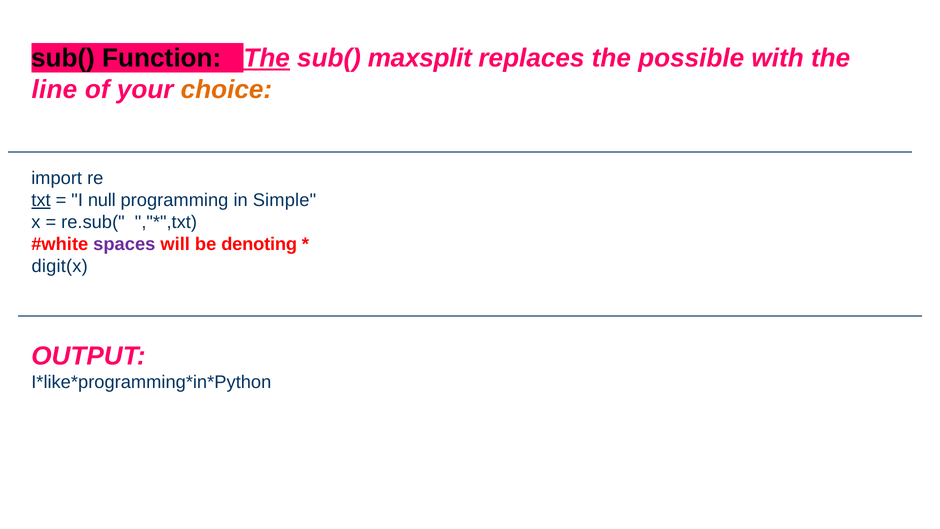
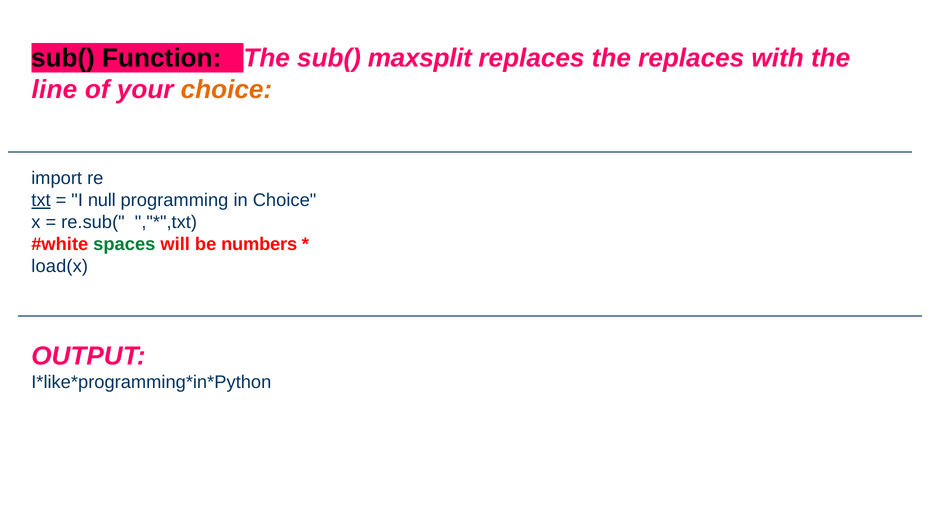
The underline: present -> none (267, 58)
the possible: possible -> replaces (691, 58)
in Simple: Simple -> Choice (285, 200)
spaces colour: purple -> green (124, 244)
denoting: denoting -> numbers (259, 244)
digit(x: digit(x -> load(x (60, 266)
